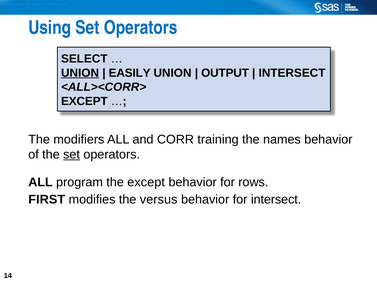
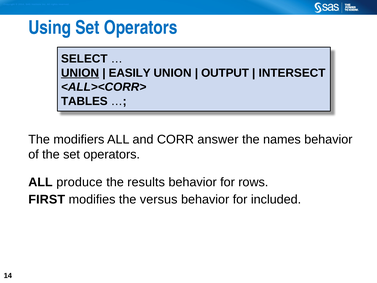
EXCEPT: EXCEPT -> TABLES (84, 101)
training: training -> answer (218, 139)
set underline: present -> none (72, 154)
program: program -> produce (79, 182)
the except: except -> results (146, 182)
for intersect: intersect -> included (276, 199)
